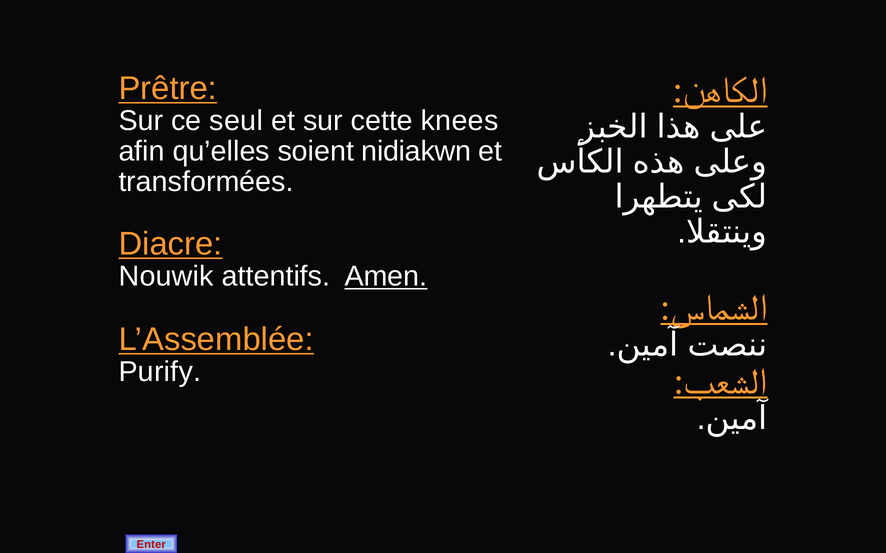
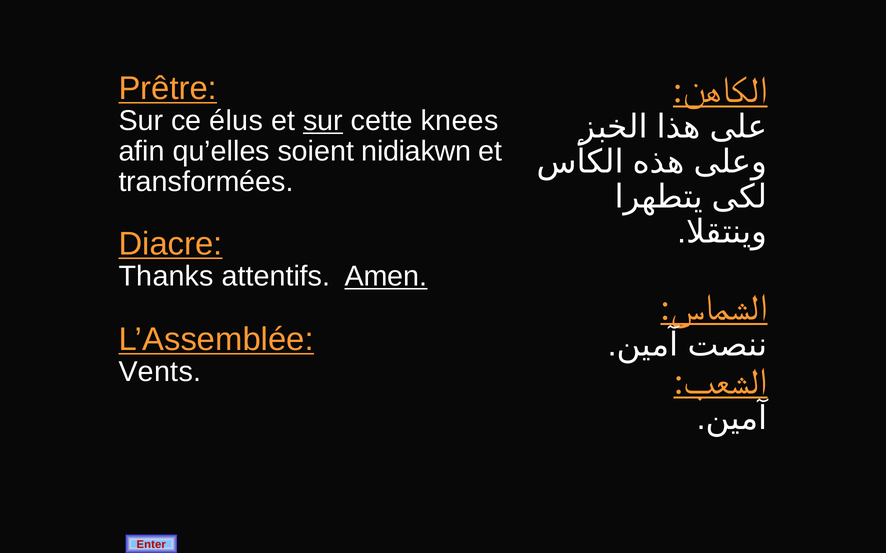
seul: seul -> élus (236, 121)
sur underline: none -> present (323, 121)
Nouwik: Nouwik -> Thanks (166, 277)
Purify: Purify -> Vents (160, 372)
